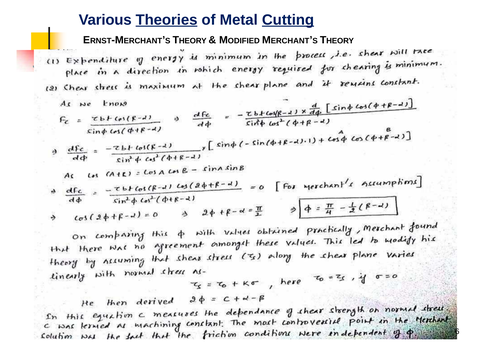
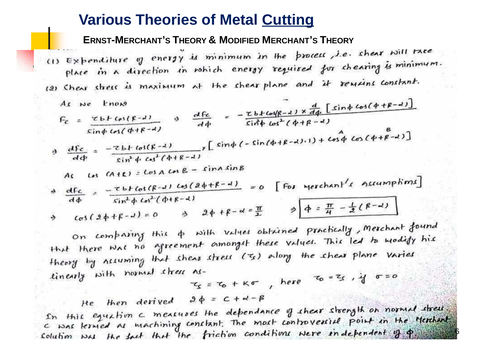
Theories underline: present -> none (167, 20)
